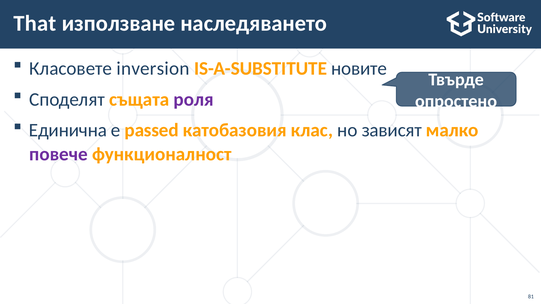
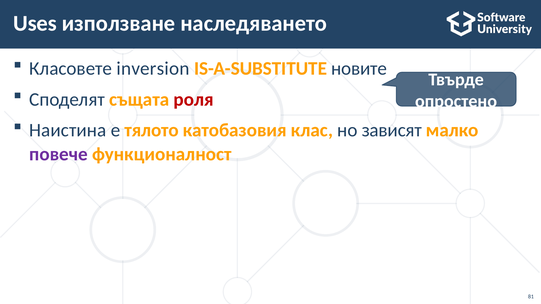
That: That -> Uses (35, 23)
роля colour: purple -> red (194, 100)
Единична: Единична -> Наистина (68, 130)
passed: passed -> тялото (152, 130)
